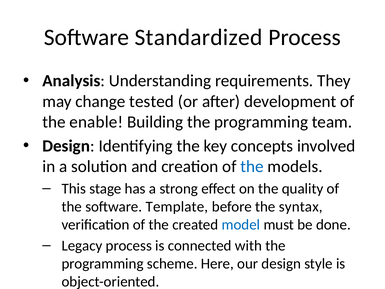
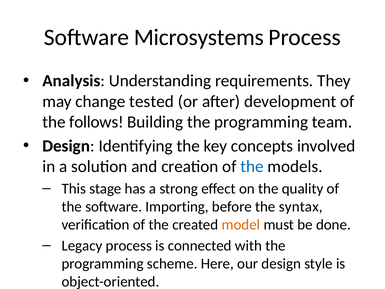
Standardized: Standardized -> Microsystems (199, 37)
enable: enable -> follows (96, 122)
Template: Template -> Importing (177, 206)
model colour: blue -> orange (241, 224)
